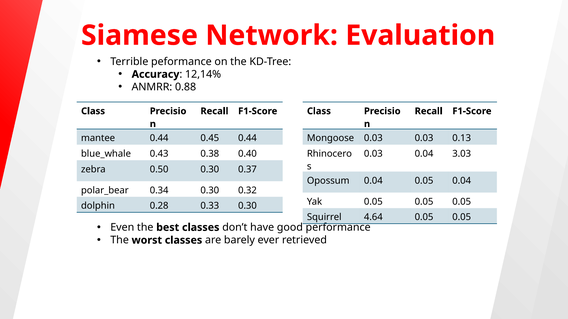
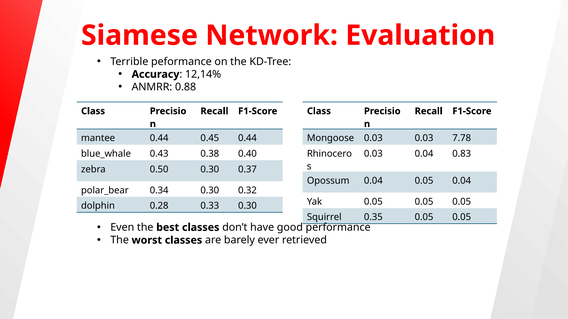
0.13: 0.13 -> 7.78 (462, 138)
3.03: 3.03 -> 0.83 (462, 154)
4.64: 4.64 -> 0.35 (373, 218)
